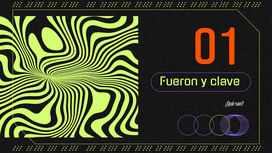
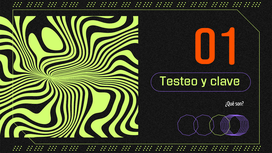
Fueron: Fueron -> Testeo (179, 82)
